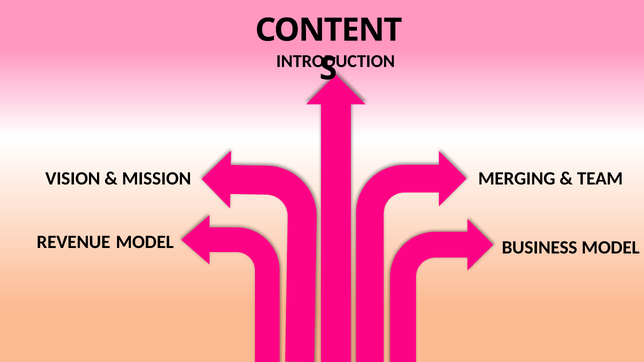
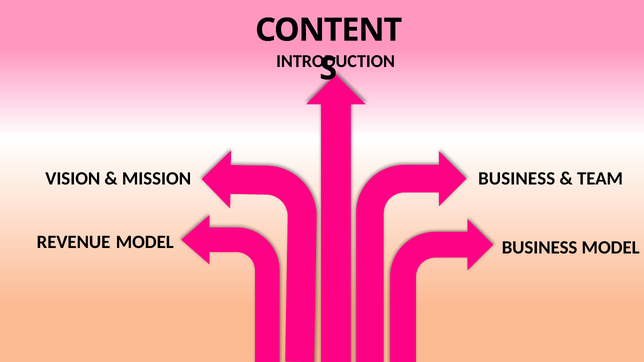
MERGING: MERGING -> BUSINESS (517, 179)
